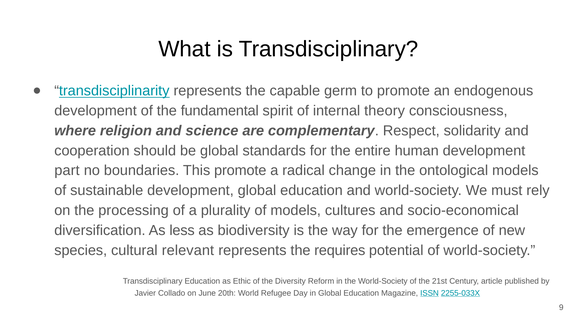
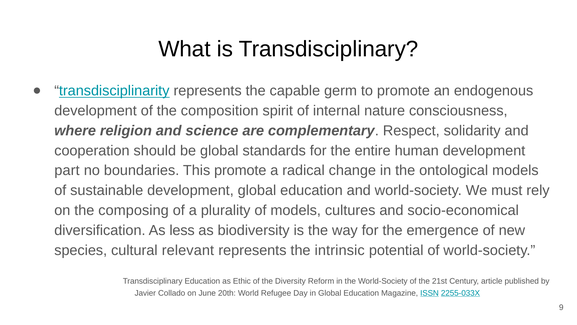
fundamental: fundamental -> composition (220, 111)
theory: theory -> nature (385, 111)
processing: processing -> composing (134, 210)
requires: requires -> intrinsic (340, 250)
